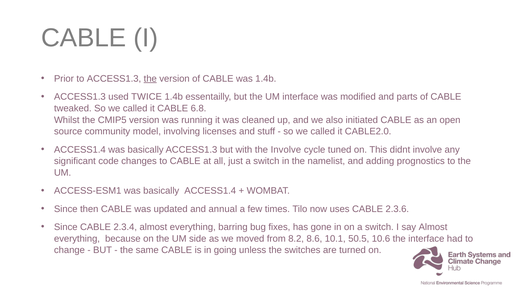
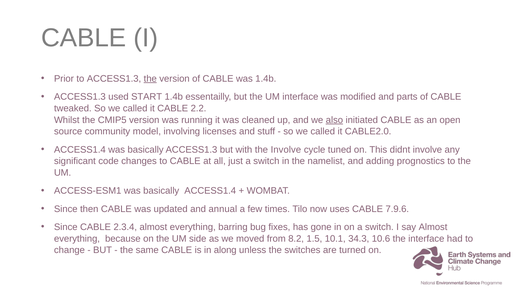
TWICE: TWICE -> START (147, 97)
6.8: 6.8 -> 2.2 (199, 108)
also underline: none -> present (334, 120)
2.3.6: 2.3.6 -> 7.9.6 (397, 209)
8.6: 8.6 -> 1.5 (314, 239)
50.5: 50.5 -> 34.3 (359, 239)
going: going -> along (225, 250)
